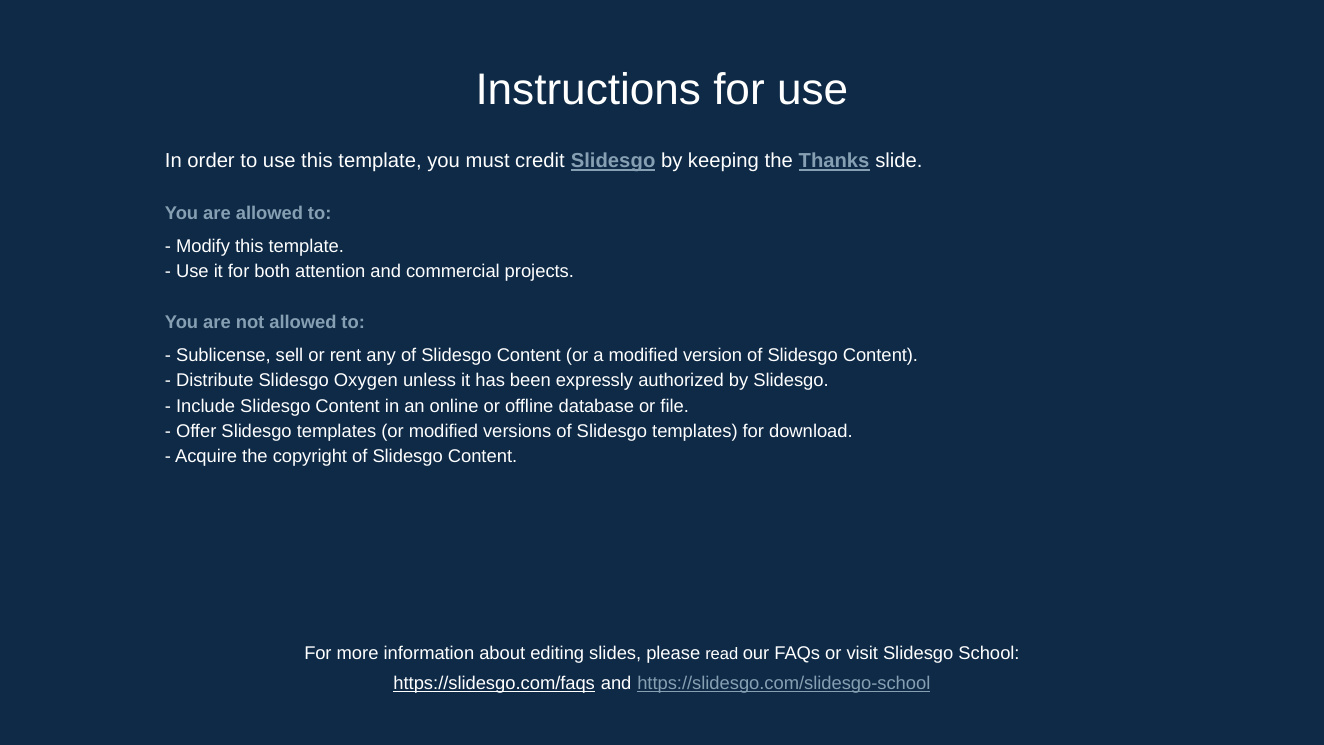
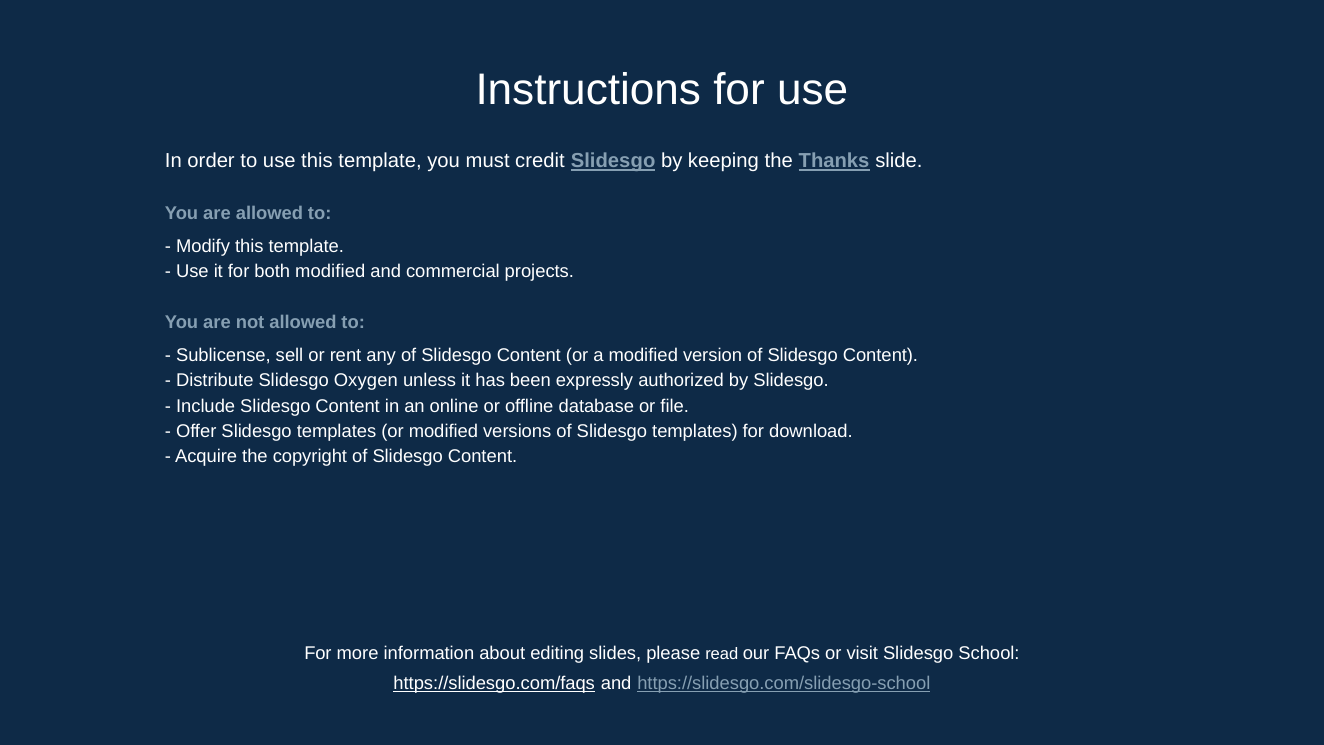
both attention: attention -> modified (330, 271)
